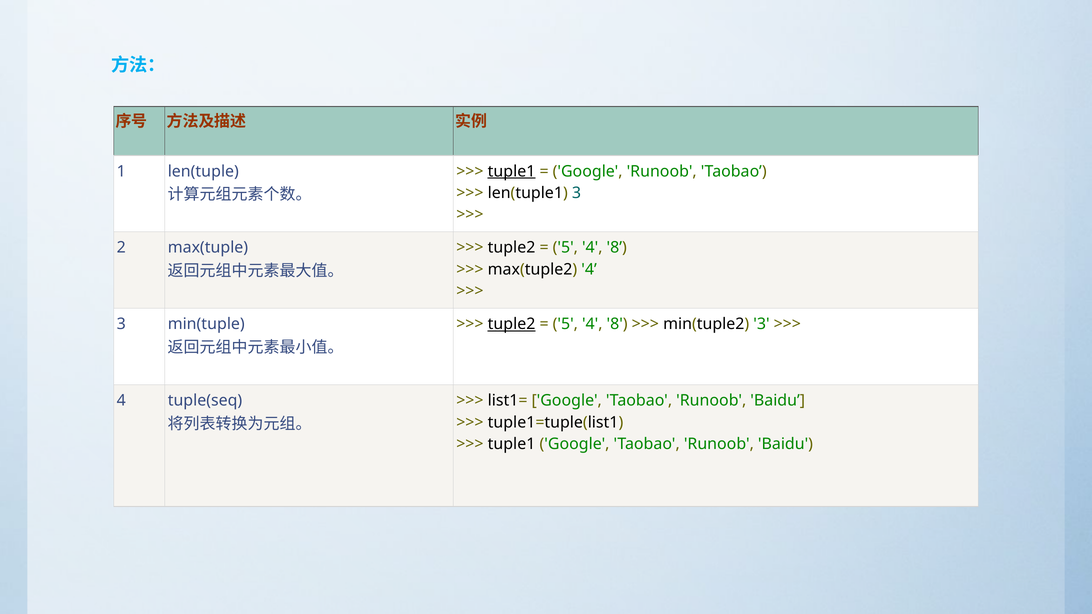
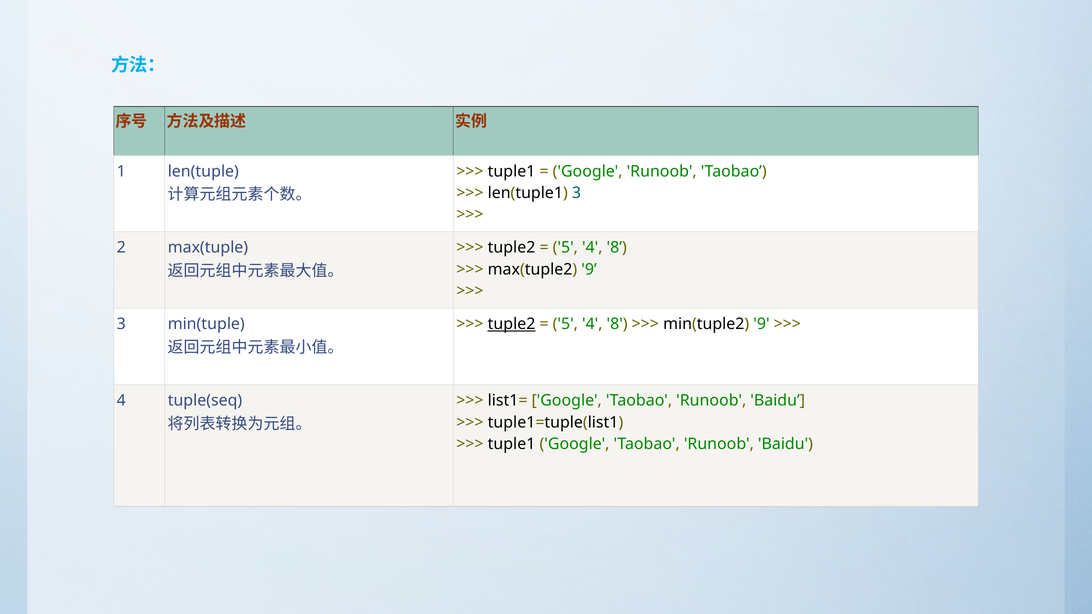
tuple1 underline: present -> none (512, 171)
max(tuple2 4: 4 -> 9 (589, 270)
min(tuple2 3: 3 -> 9 (761, 324)
